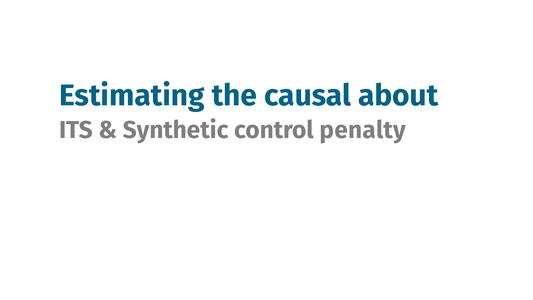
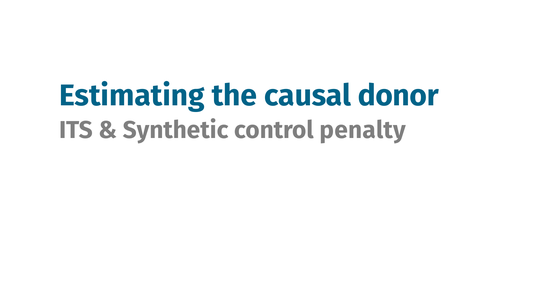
about: about -> donor (398, 96)
